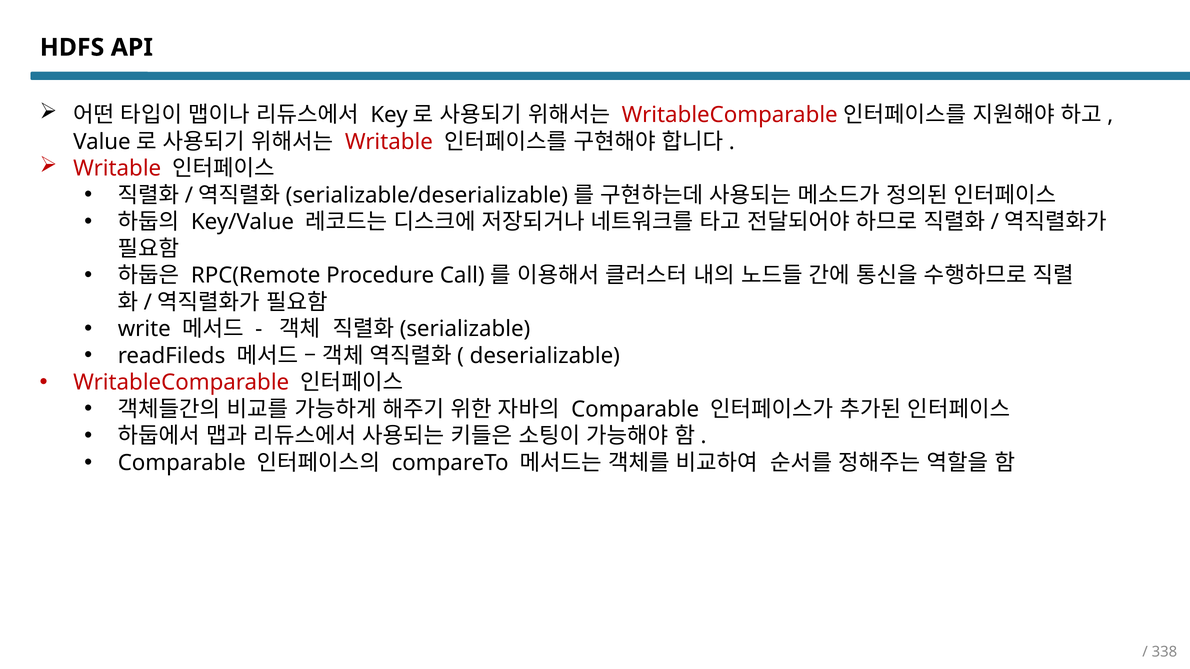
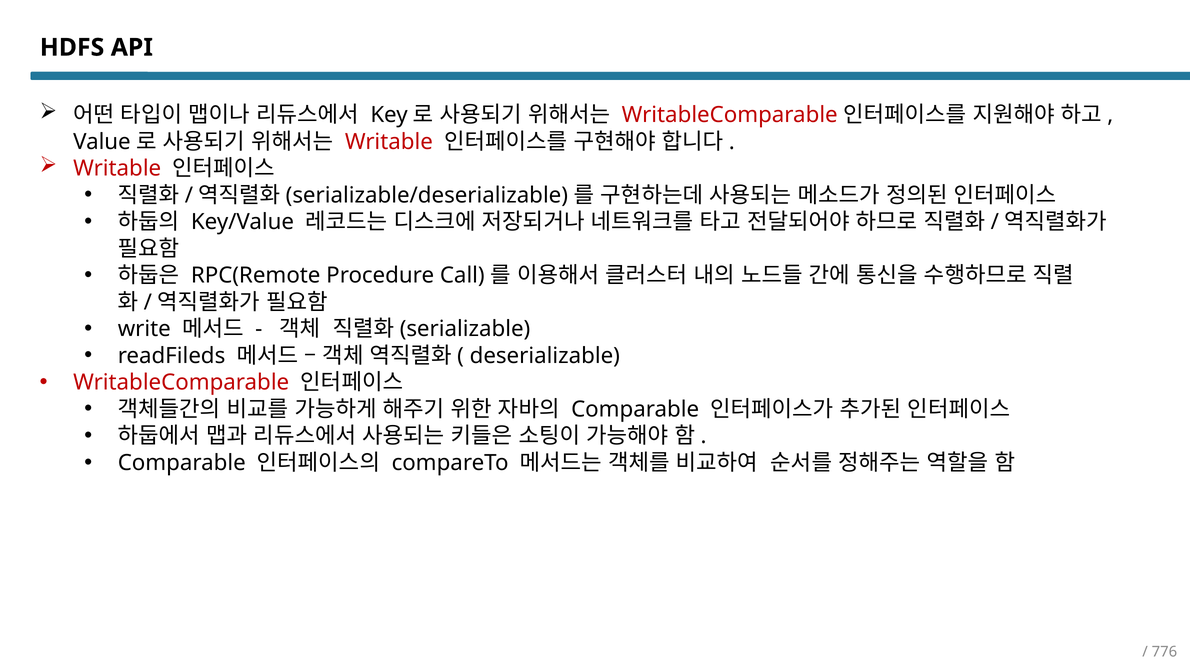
338: 338 -> 776 (1164, 652)
